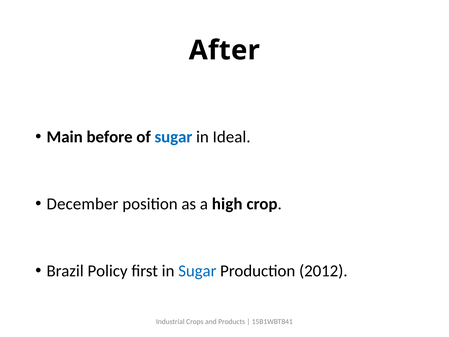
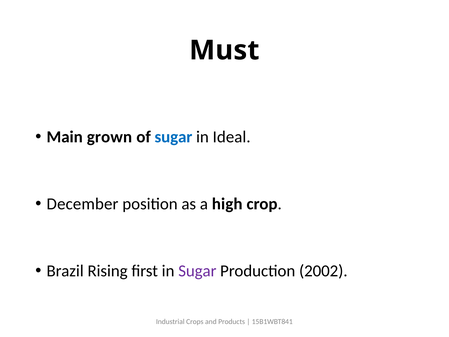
After: After -> Must (224, 50)
before: before -> grown (109, 137)
Policy: Policy -> Rising (108, 271)
Sugar colour: blue -> purple (197, 271)
2012: 2012 -> 2002 (323, 271)
